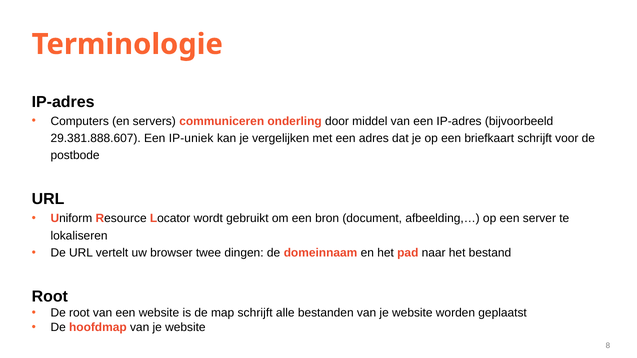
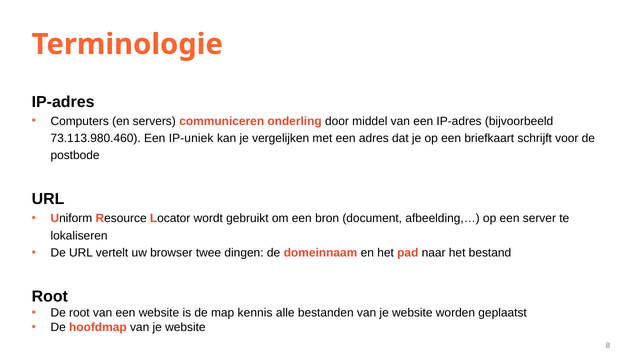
29.381.888.607: 29.381.888.607 -> 73.113.980.460 (96, 138)
map schrijft: schrijft -> kennis (255, 313)
